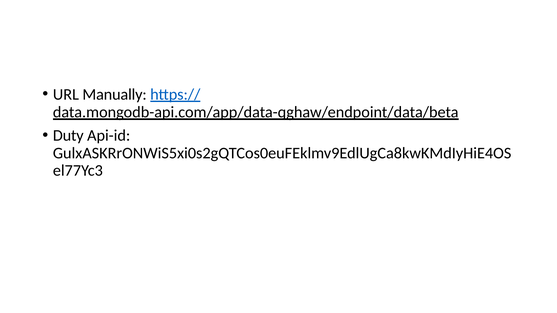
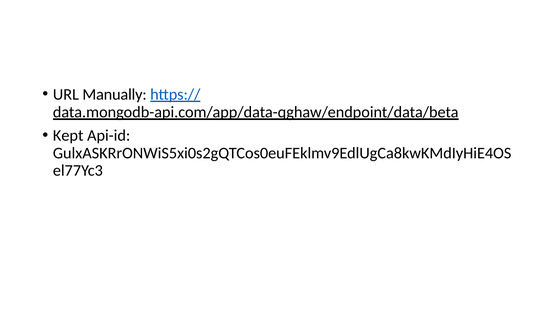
Duty: Duty -> Kept (68, 136)
